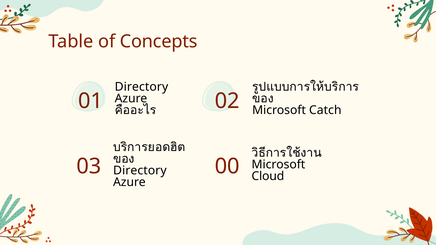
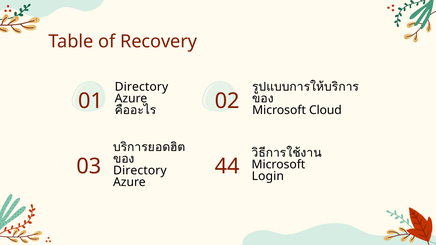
Concepts: Concepts -> Recovery (159, 41)
Catch: Catch -> Cloud (325, 110)
00: 00 -> 44 (227, 167)
Cloud: Cloud -> Login (268, 176)
